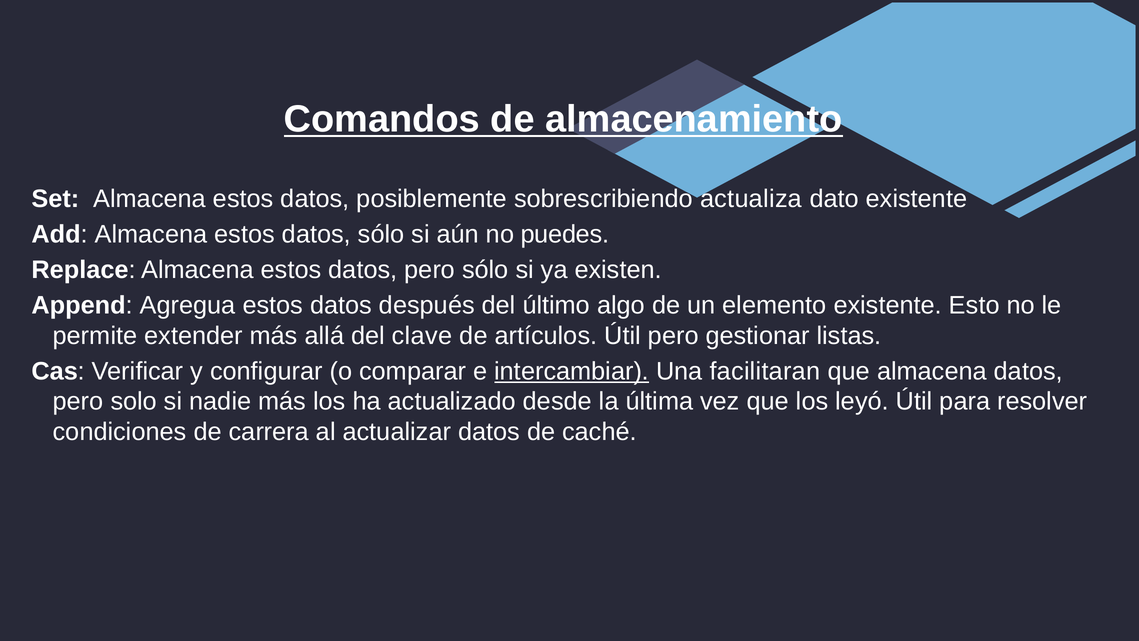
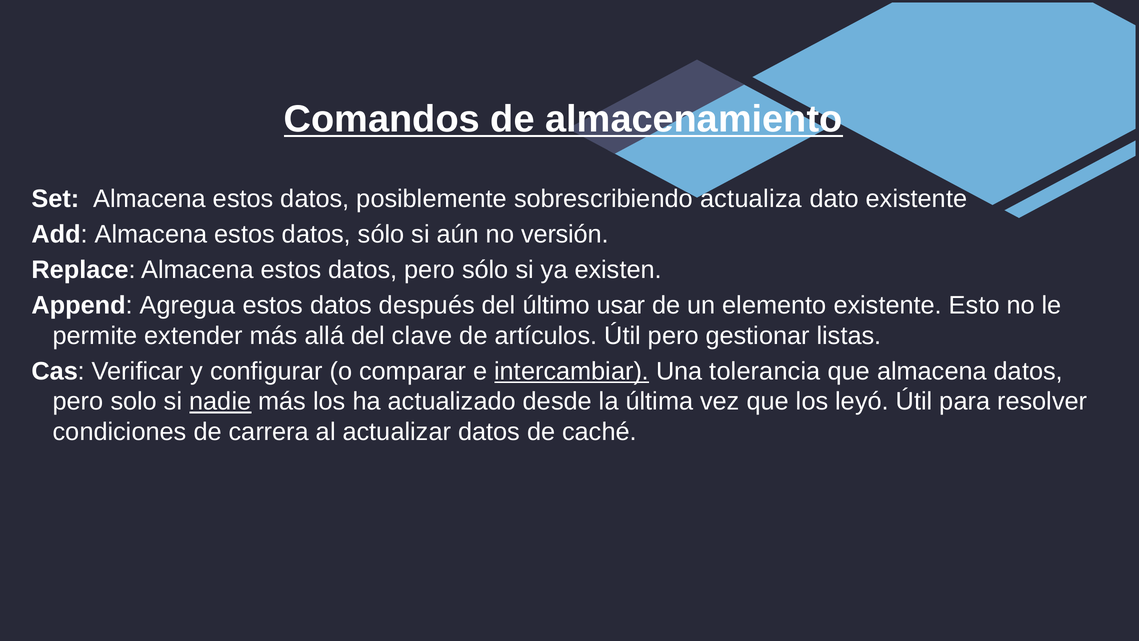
puedes: puedes -> versión (565, 234)
algo: algo -> usar (621, 305)
facilitaran: facilitaran -> tolerancia (765, 371)
nadie underline: none -> present (220, 401)
